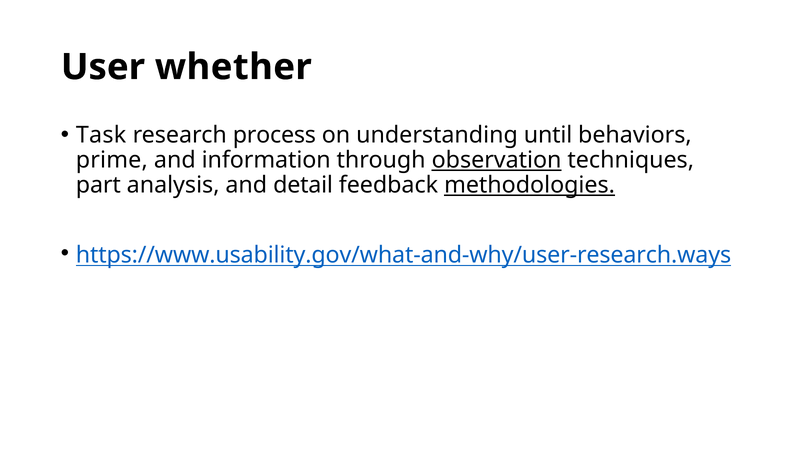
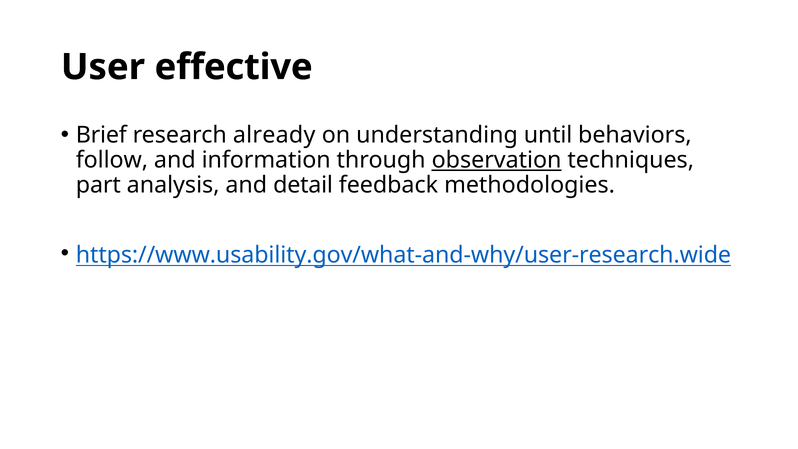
whether: whether -> effective (234, 67)
Task: Task -> Brief (101, 135)
process: process -> already (274, 135)
prime: prime -> follow (112, 160)
methodologies underline: present -> none (530, 185)
https://www.usability.gov/what-and-why/user-research.ways: https://www.usability.gov/what-and-why/user-research.ways -> https://www.usability.gov/what-and-why/user-research.wide (403, 255)
